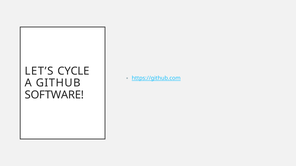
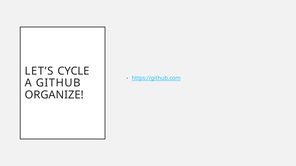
SOFTWARE: SOFTWARE -> ORGANIZE (54, 95)
